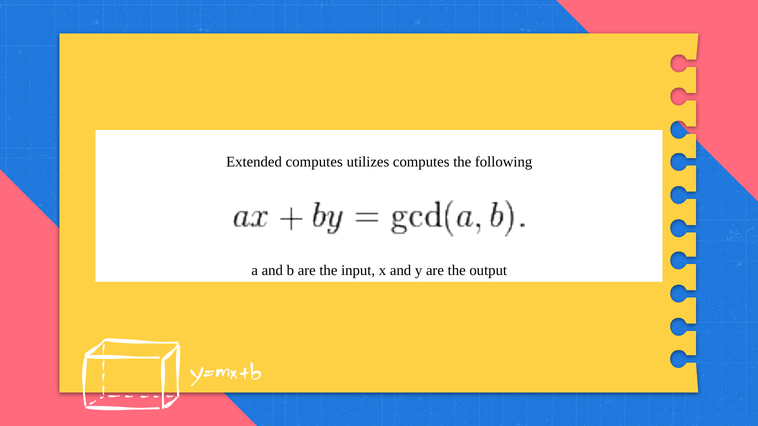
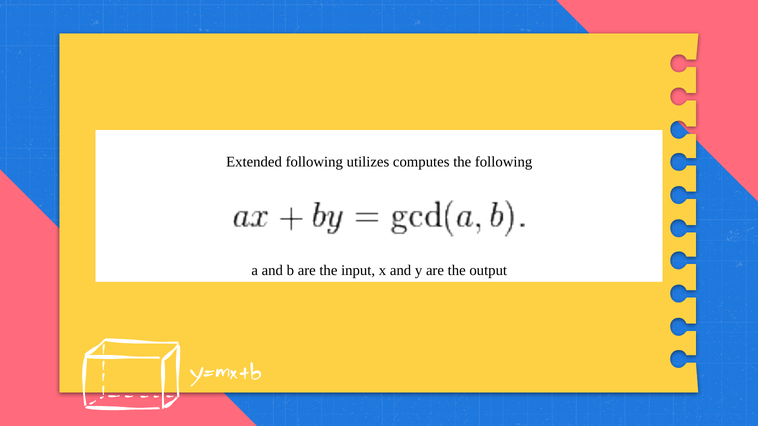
Extended computes: computes -> following (314, 162)
